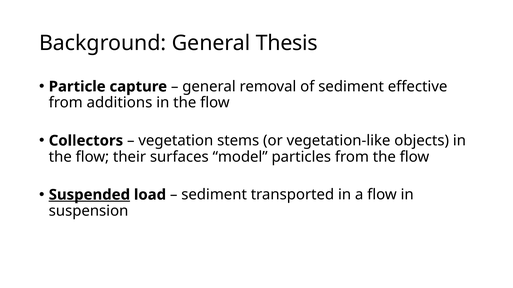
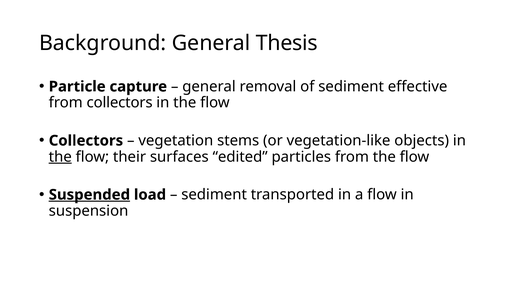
from additions: additions -> collectors (120, 103)
the underline: none -> present (60, 157)
model: model -> edited (240, 157)
